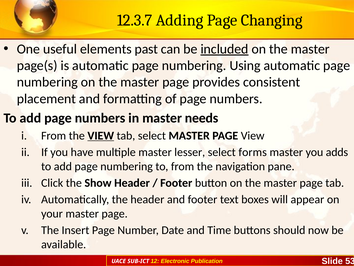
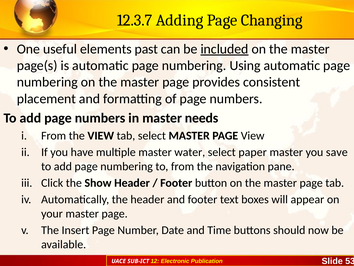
VIEW underline: present -> none (101, 135)
lesser: lesser -> water (190, 152)
forms: forms -> paper (253, 152)
adds: adds -> save (337, 152)
